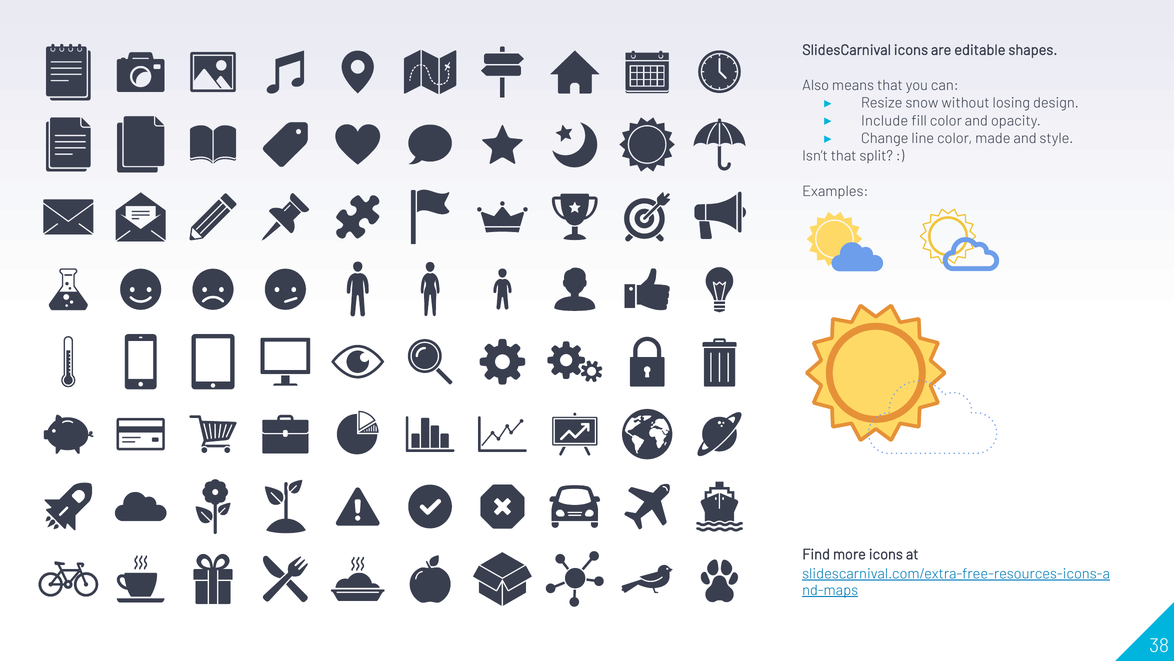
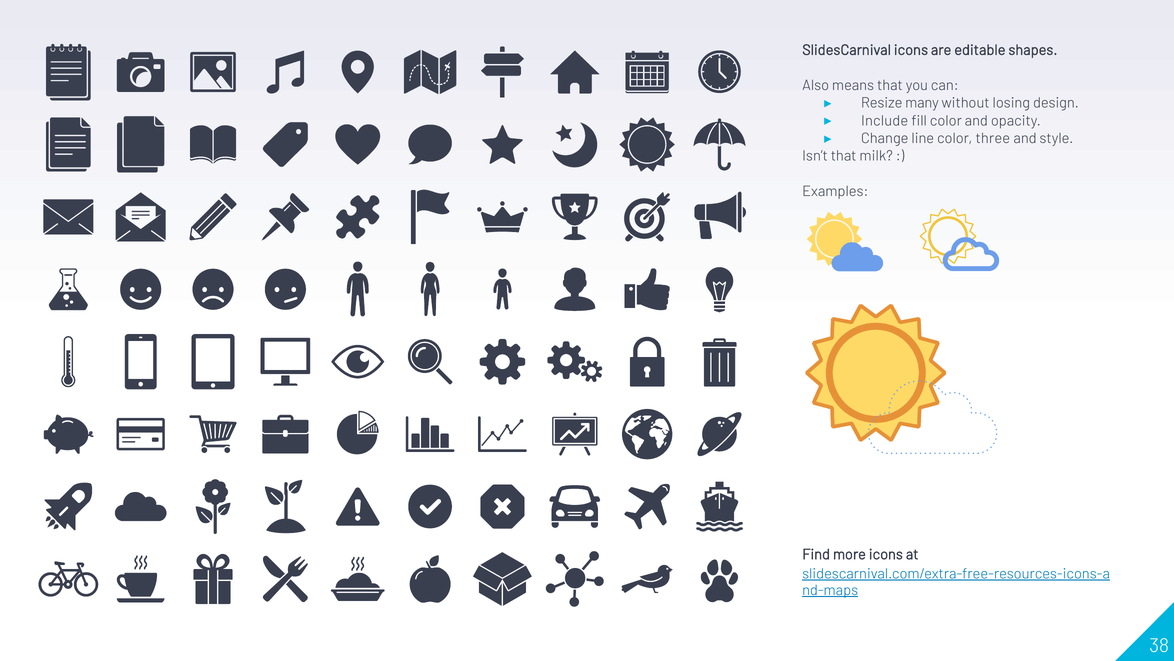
snow: snow -> many (922, 103)
made: made -> three (993, 138)
split: split -> milk (876, 156)
